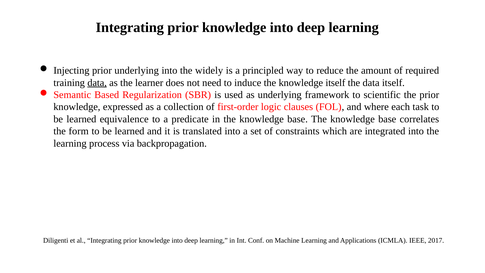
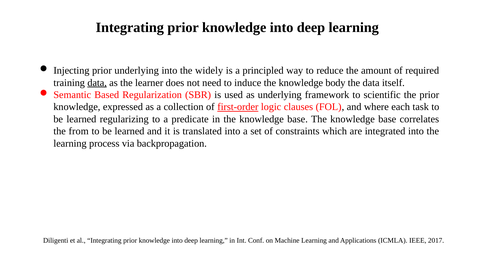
knowledge itself: itself -> body (335, 83)
first-order underline: none -> present (238, 107)
equivalence: equivalence -> regularizing (124, 119)
form: form -> from (79, 131)
